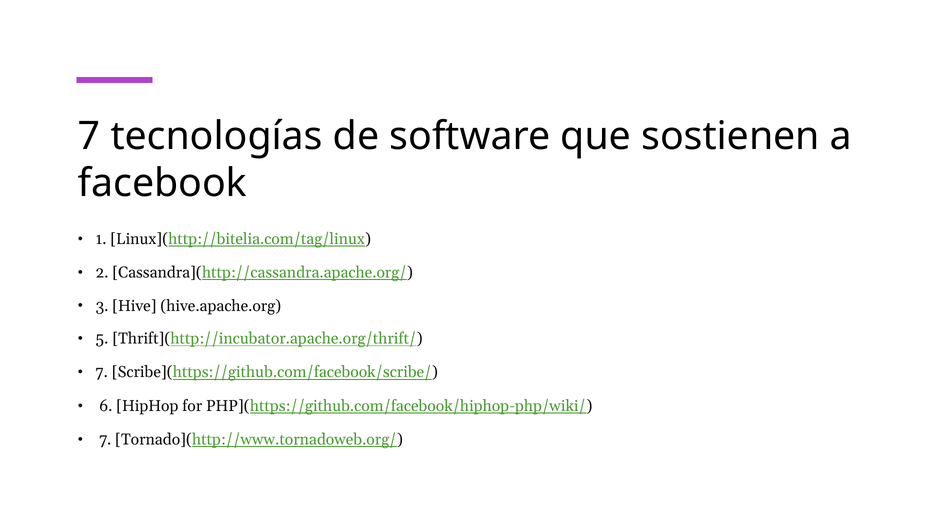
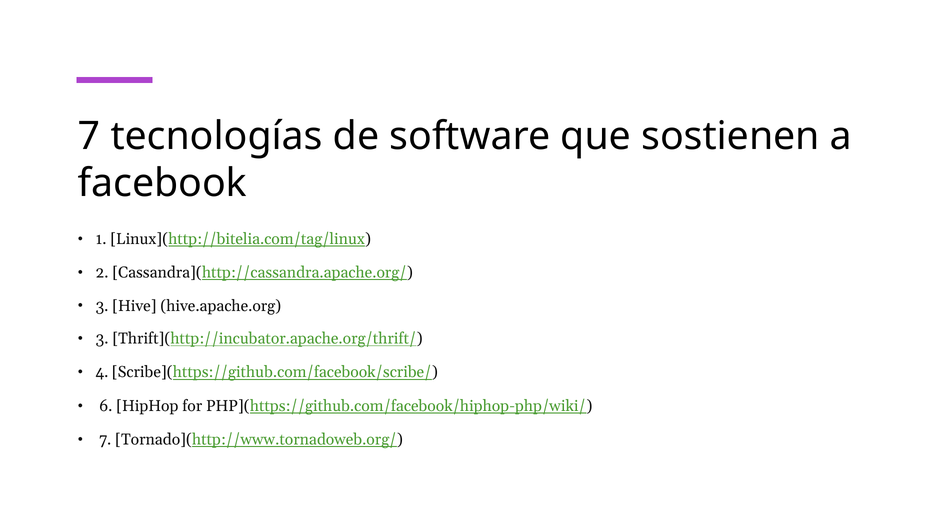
5: 5 -> 3 (102, 339)
7: 7 -> 4 (102, 372)
